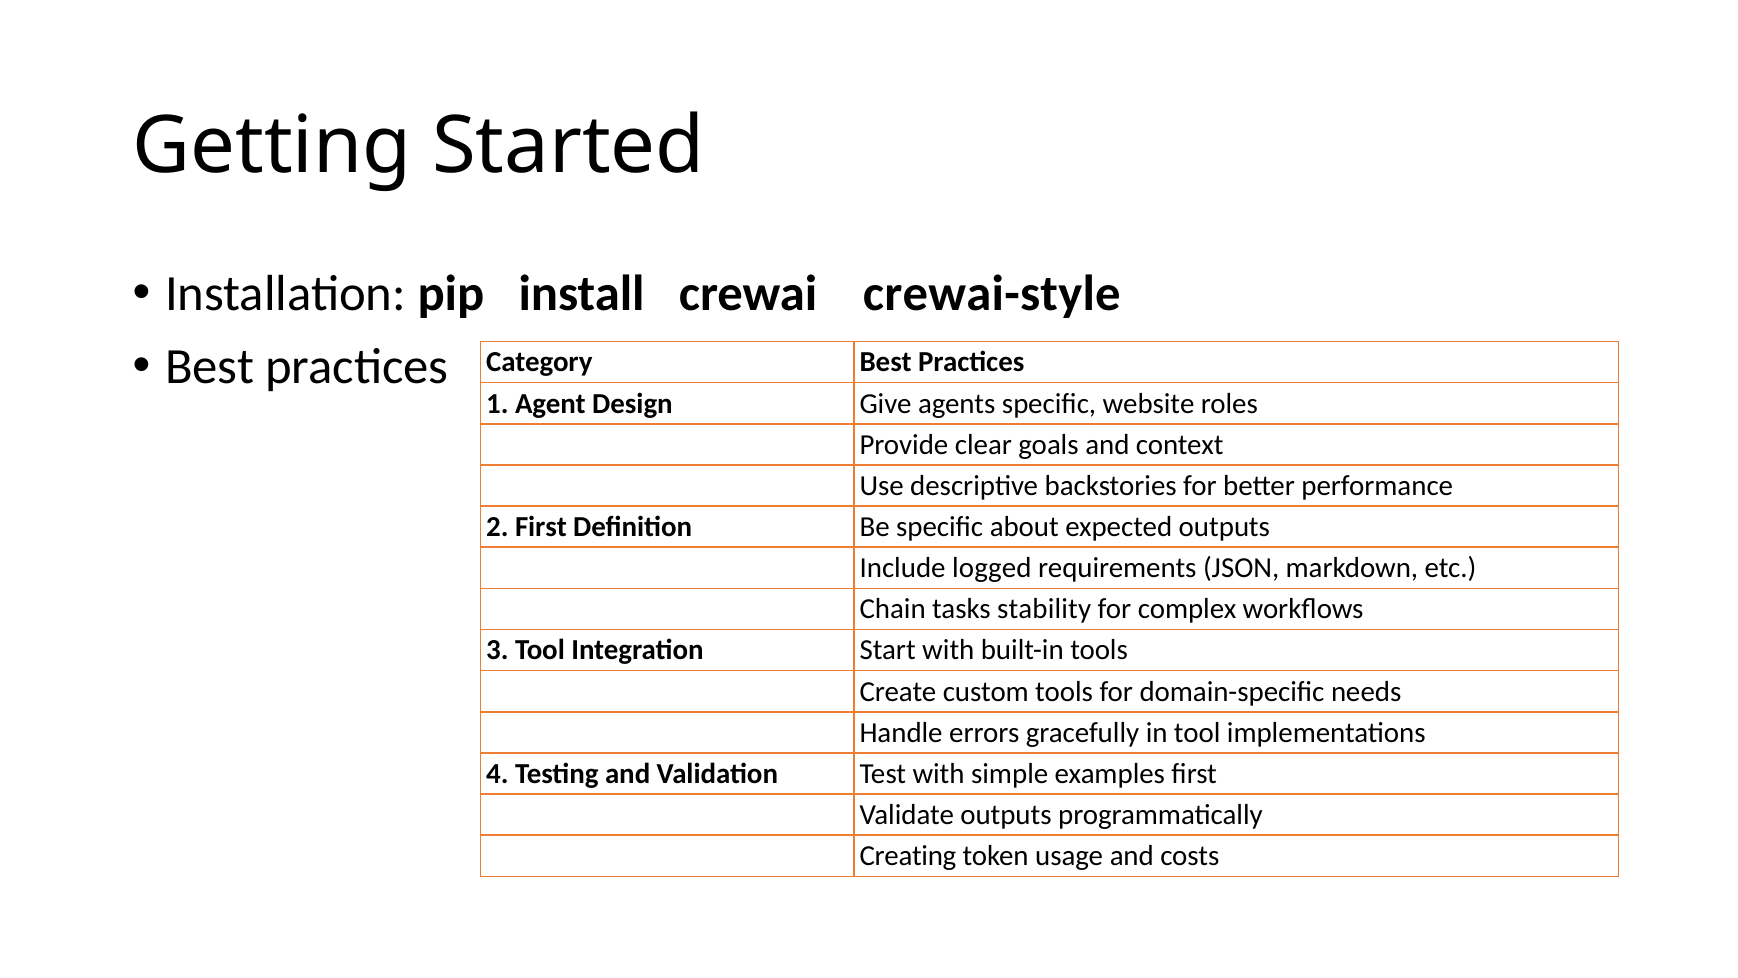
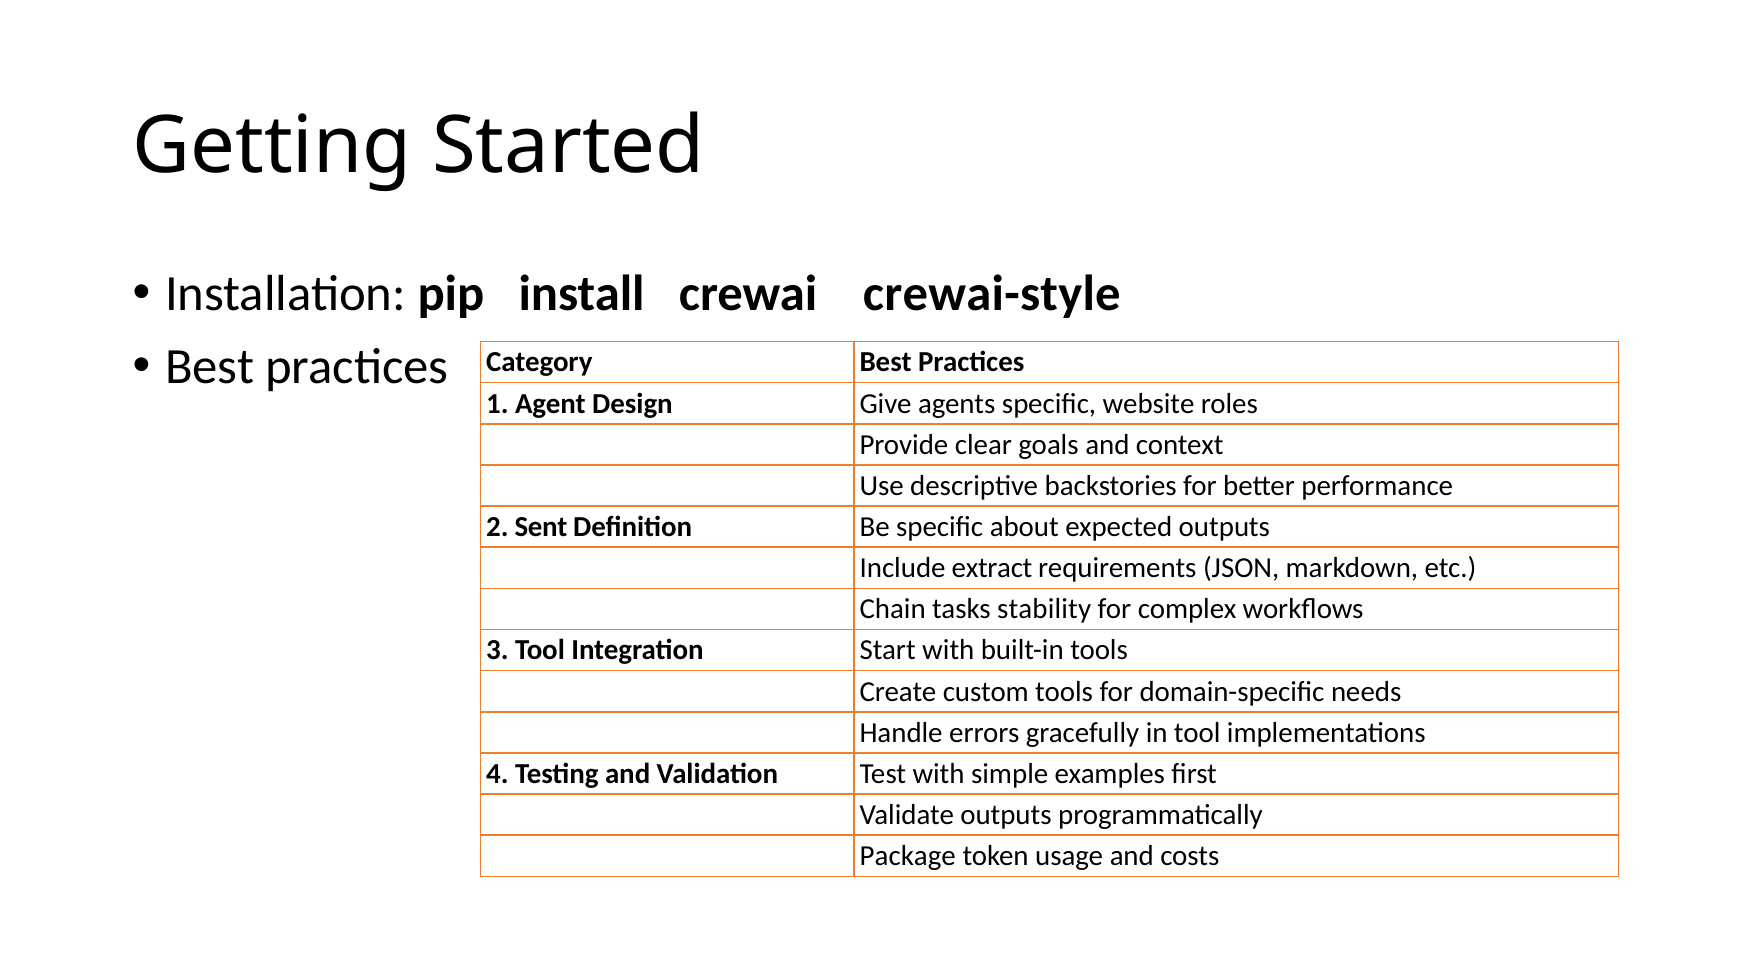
2 First: First -> Sent (541, 527)
logged: logged -> extract (992, 568)
Creating: Creating -> Package (908, 856)
